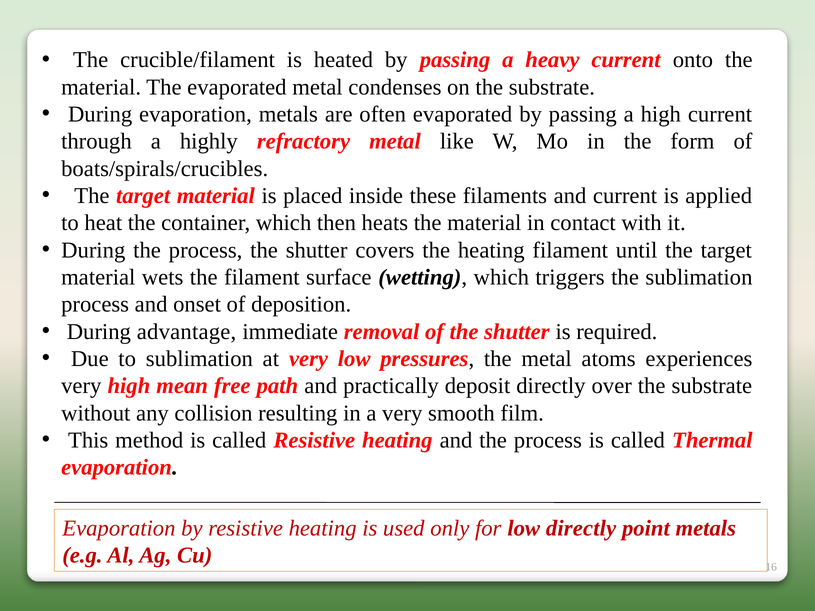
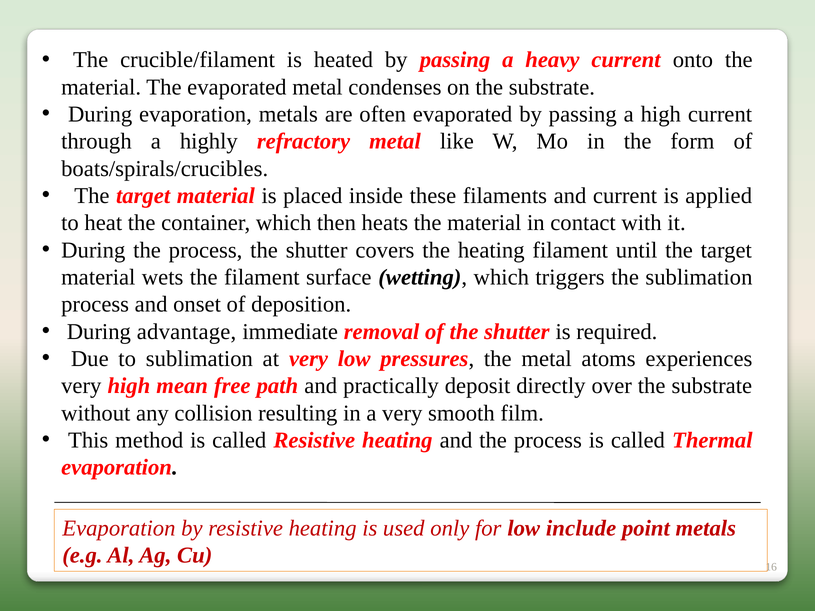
low directly: directly -> include (581, 529)
